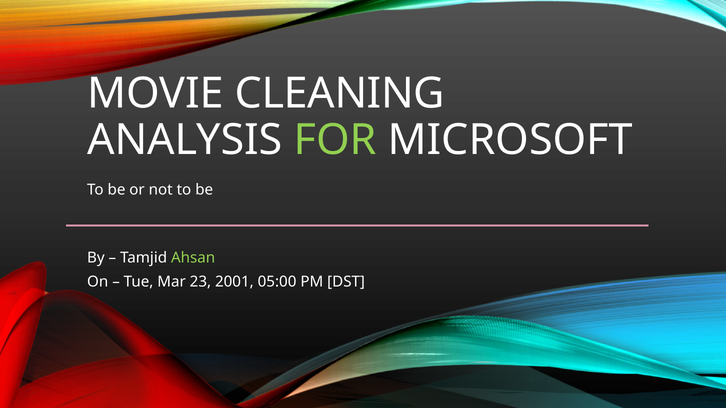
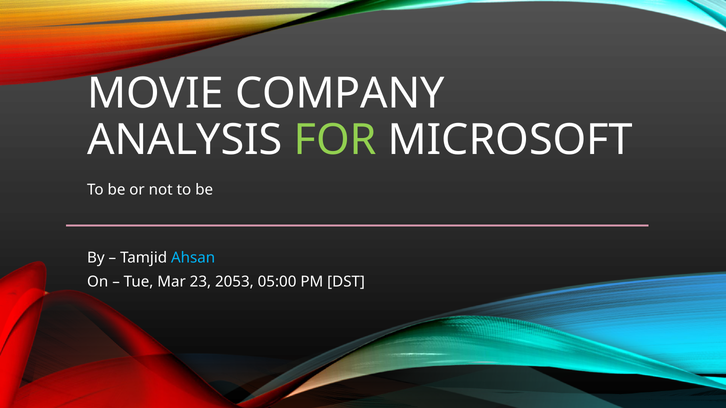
CLEANING: CLEANING -> COMPANY (340, 93)
Ahsan colour: light green -> light blue (193, 258)
2001: 2001 -> 2053 (234, 282)
